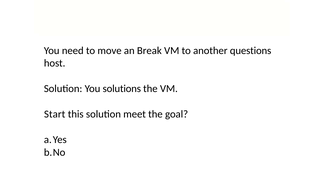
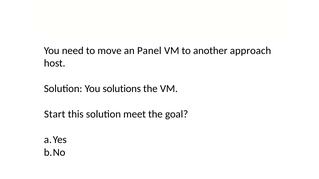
Break: Break -> Panel (149, 51)
questions: questions -> approach (251, 51)
